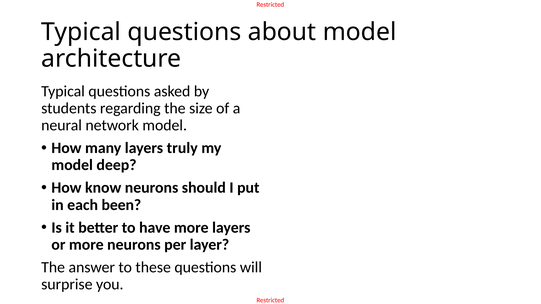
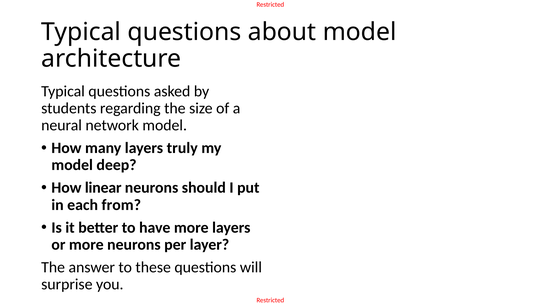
know: know -> linear (103, 188)
been: been -> from (121, 205)
